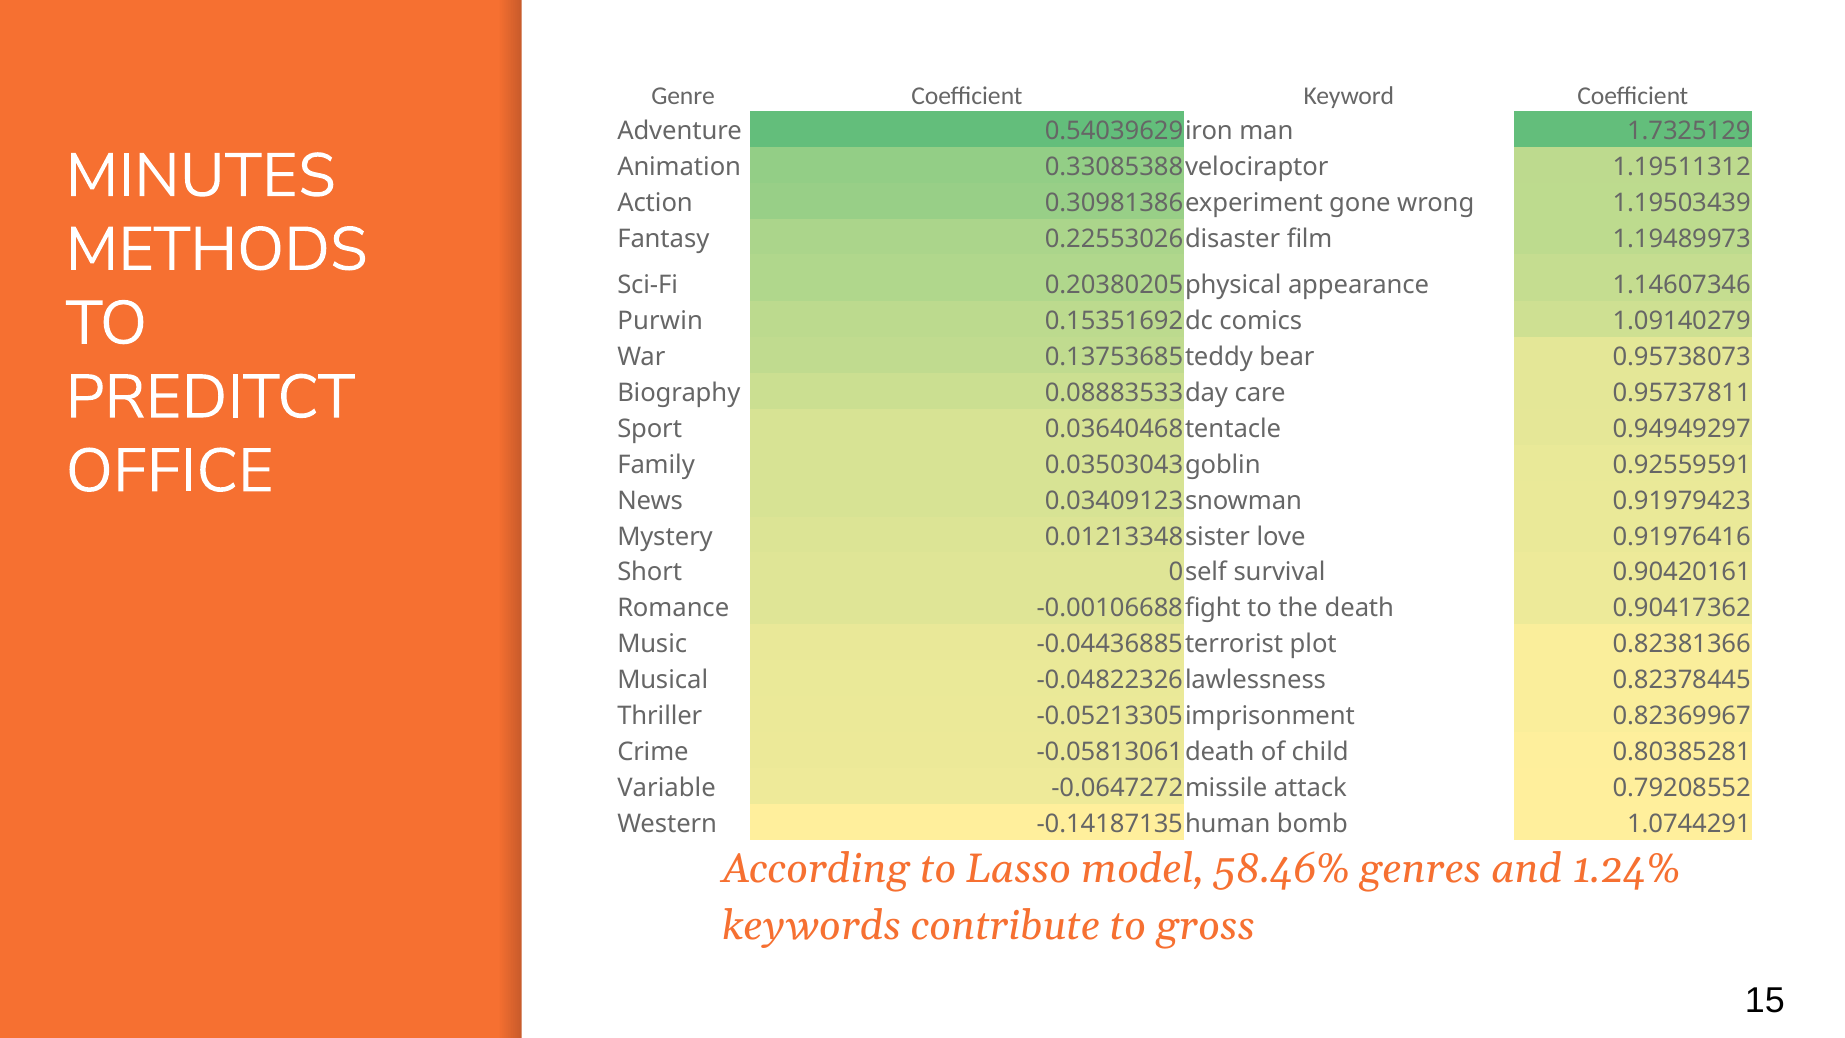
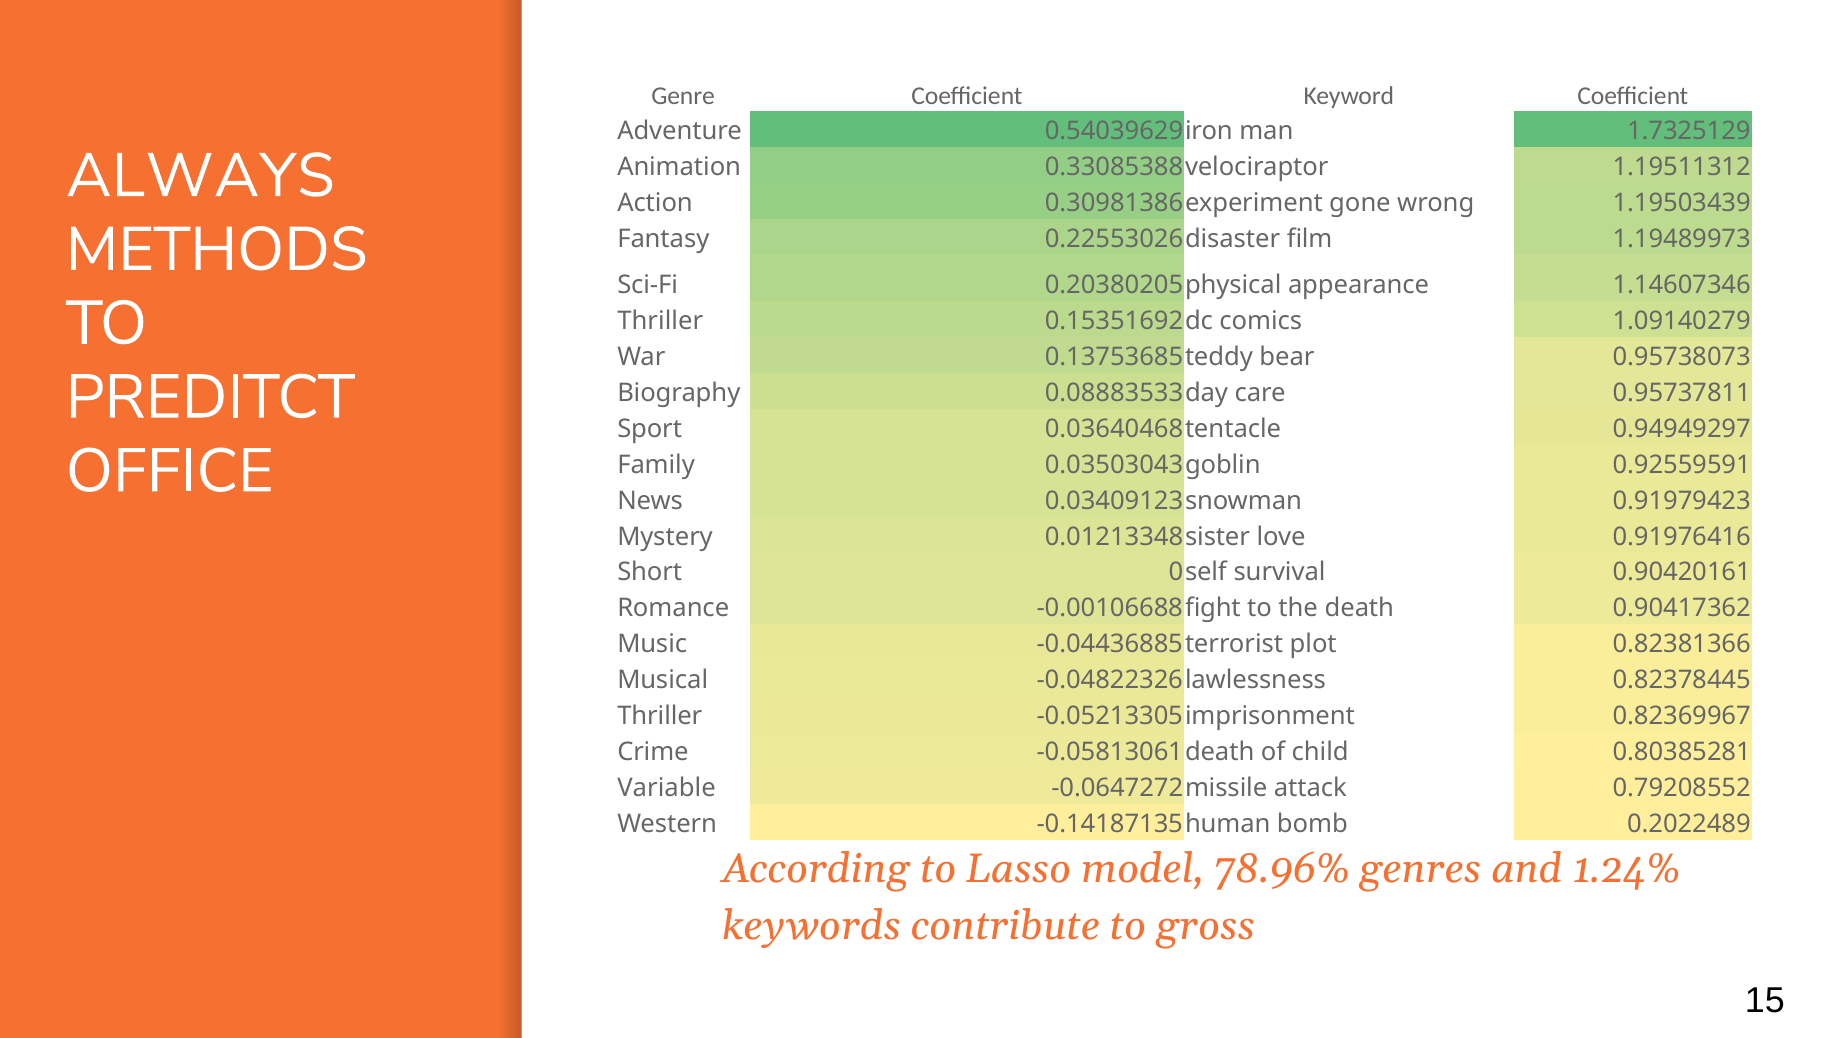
MINUTES: MINUTES -> ALWAYS (201, 176)
Purwin: Purwin -> Thriller (660, 321)
1.0744291: 1.0744291 -> 0.2022489 (1689, 824)
58.46%: 58.46% -> 78.96% (1282, 869)
